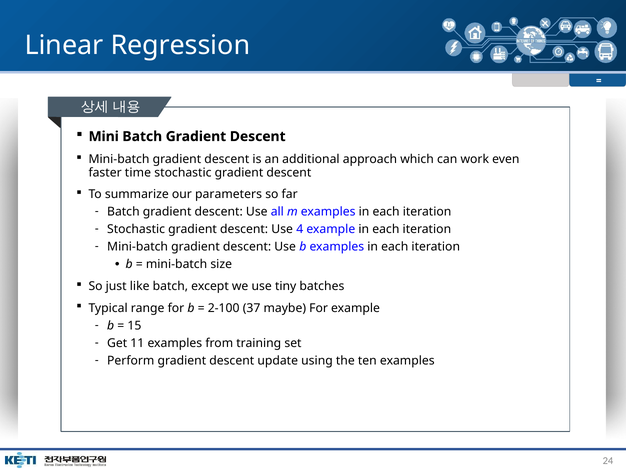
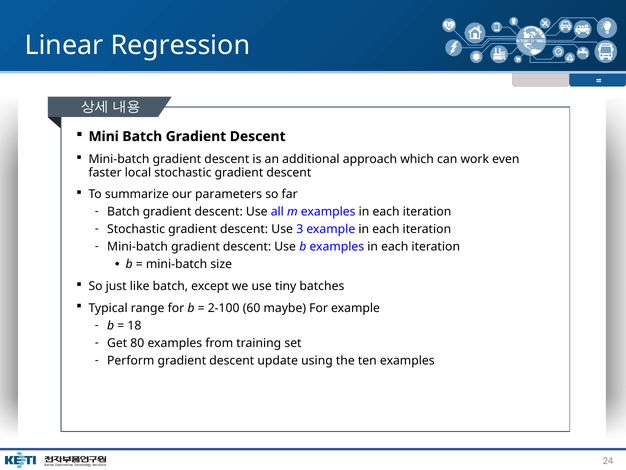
time: time -> local (138, 172)
4: 4 -> 3 (300, 229)
37: 37 -> 60 (252, 308)
15: 15 -> 18 (134, 325)
11: 11 -> 80 (137, 343)
